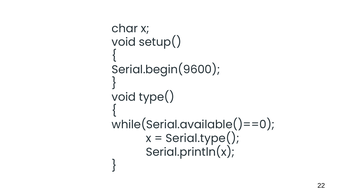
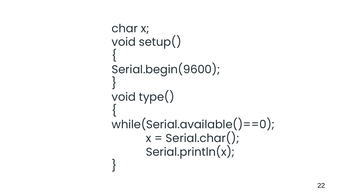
Serial.type(: Serial.type( -> Serial.char( (203, 138)
